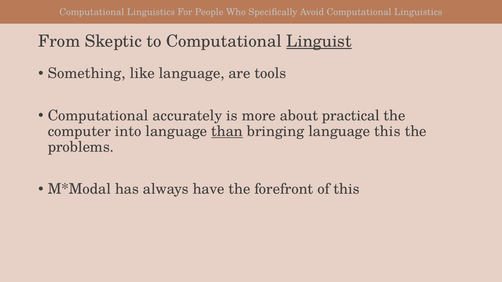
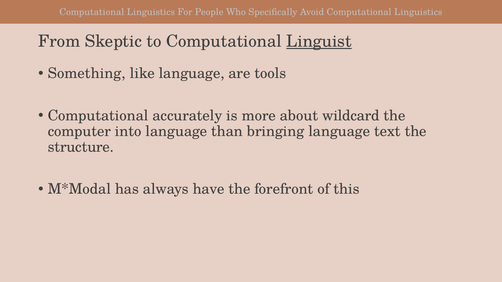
practical: practical -> wildcard (351, 116)
than underline: present -> none (227, 132)
language this: this -> text (387, 132)
problems: problems -> structure (81, 147)
